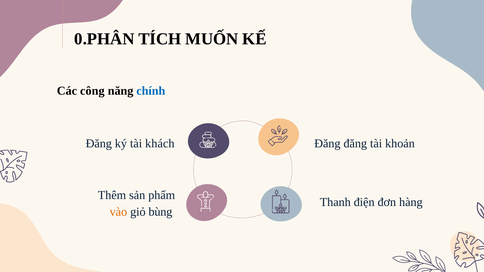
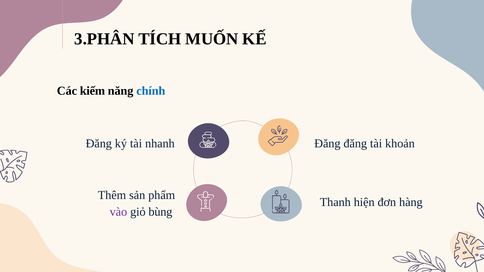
0.PHÂN: 0.PHÂN -> 3.PHÂN (104, 39)
công: công -> kiếm (92, 91)
khách: khách -> nhanh (160, 144)
điện: điện -> hiện (364, 202)
vào colour: orange -> purple (118, 212)
